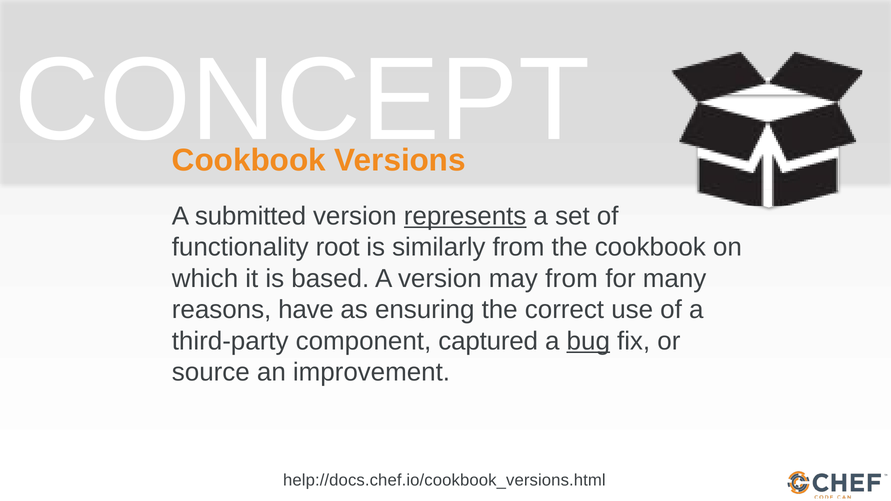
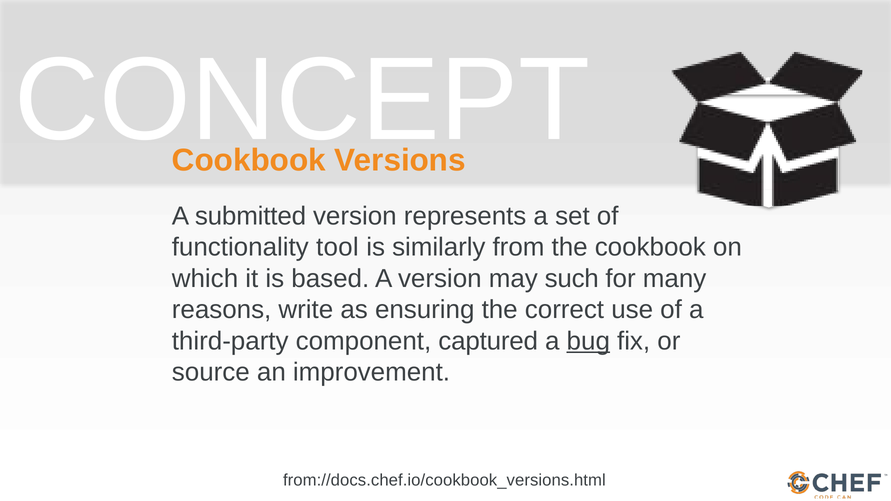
represents underline: present -> none (465, 216)
root: root -> tool (337, 247)
may from: from -> such (572, 279)
have: have -> write (306, 310)
help://docs.chef.io/cookbook_versions.html: help://docs.chef.io/cookbook_versions.html -> from://docs.chef.io/cookbook_versions.html (444, 480)
